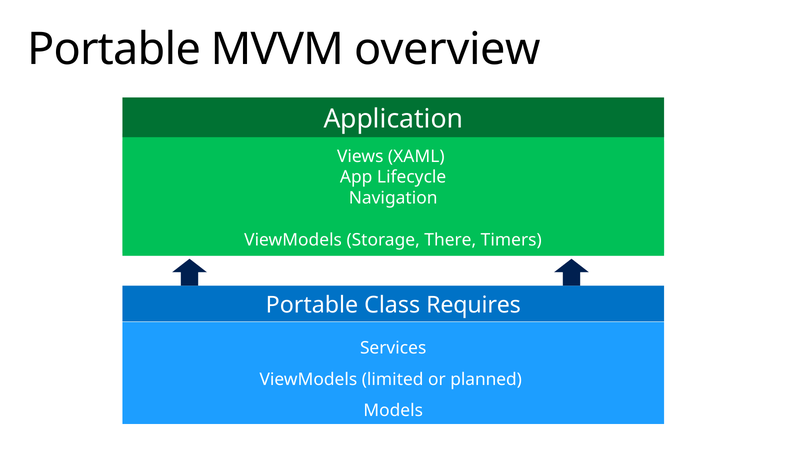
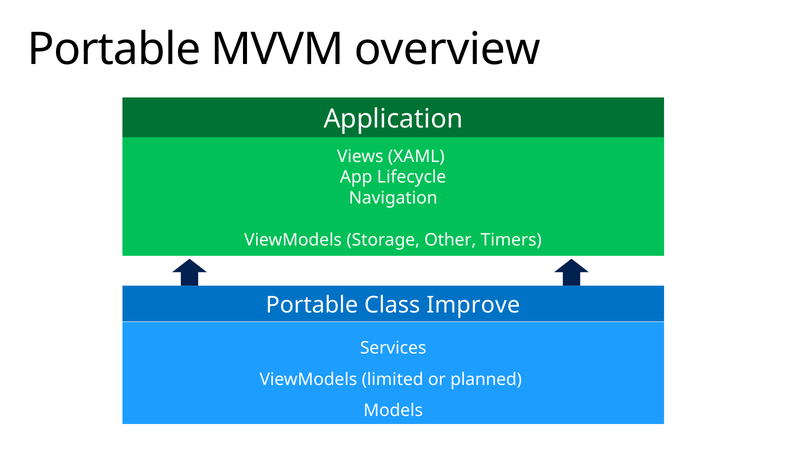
There: There -> Other (450, 240)
Requires: Requires -> Improve (473, 305)
